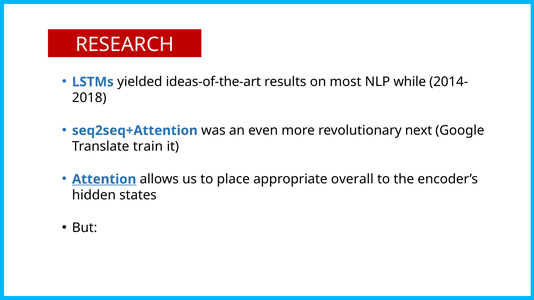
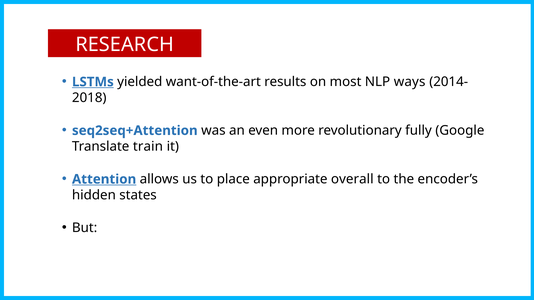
LSTMs underline: none -> present (93, 82)
ideas-of-the-art: ideas-of-the-art -> want-of-the-art (213, 82)
while: while -> ways (410, 82)
next: next -> fully (418, 131)
